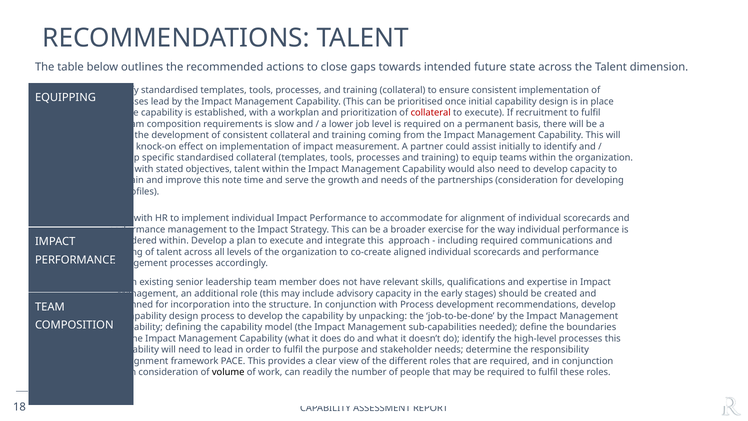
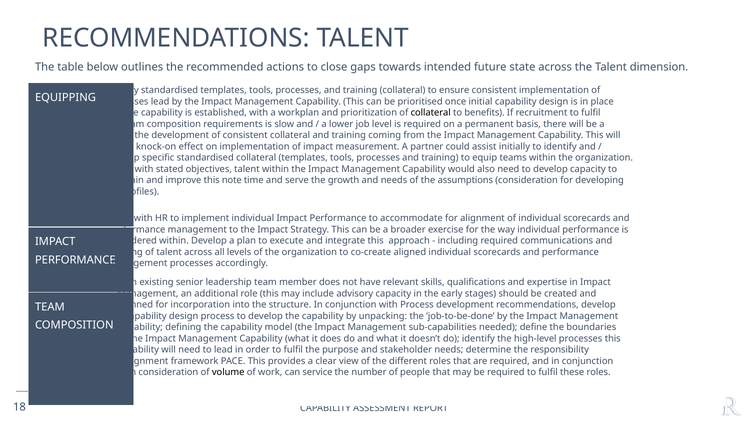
collateral colour: red -> black (431, 113)
execute: execute -> benefits (484, 113)
partnerships: partnerships -> assumptions (465, 180)
readily: readily -> service (317, 372)
